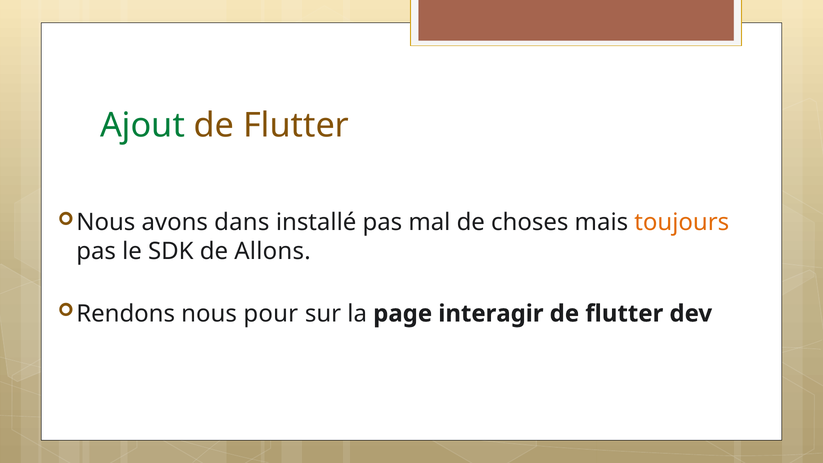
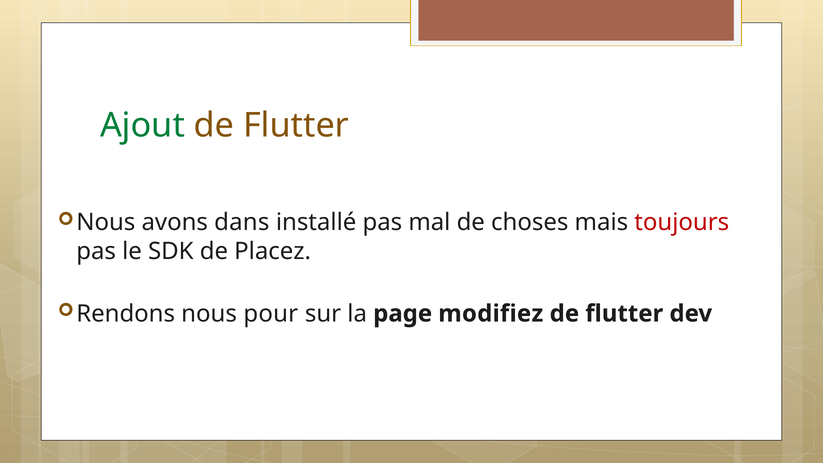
toujours colour: orange -> red (682, 223)
Allons: Allons -> Placez (273, 251)
interagir: interagir -> modifiez (491, 314)
